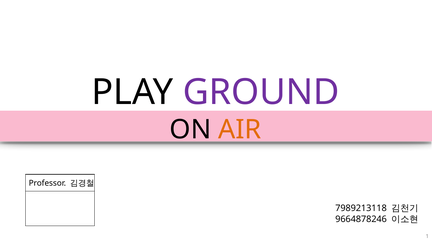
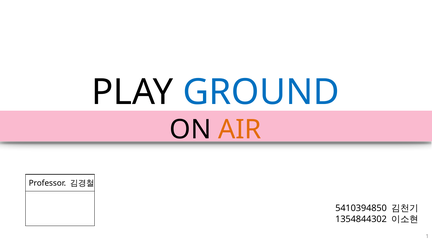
GROUND colour: purple -> blue (261, 92)
7989213118: 7989213118 -> 5410394850 (361, 208)
9664878246: 9664878246 -> 1354844302 (361, 219)
